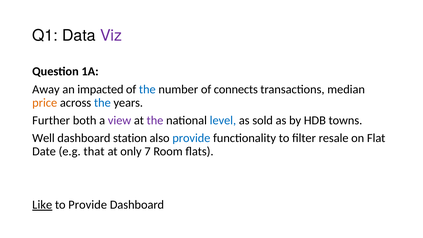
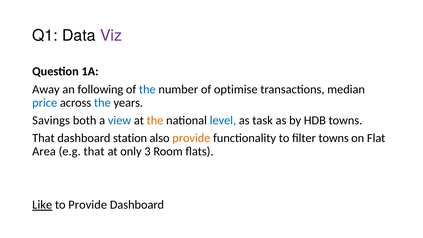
impacted: impacted -> following (100, 89)
connects: connects -> optimise (236, 89)
price colour: orange -> blue (45, 103)
Further: Further -> Savings (51, 120)
view colour: purple -> blue (120, 120)
the colour: purple -> orange (155, 120)
sold: sold -> task (263, 120)
Well: Well -> That (43, 138)
provide colour: blue -> orange (191, 138)
filter resale: resale -> towns (334, 138)
Date: Date -> Area (44, 151)
7: 7 -> 3 (148, 151)
